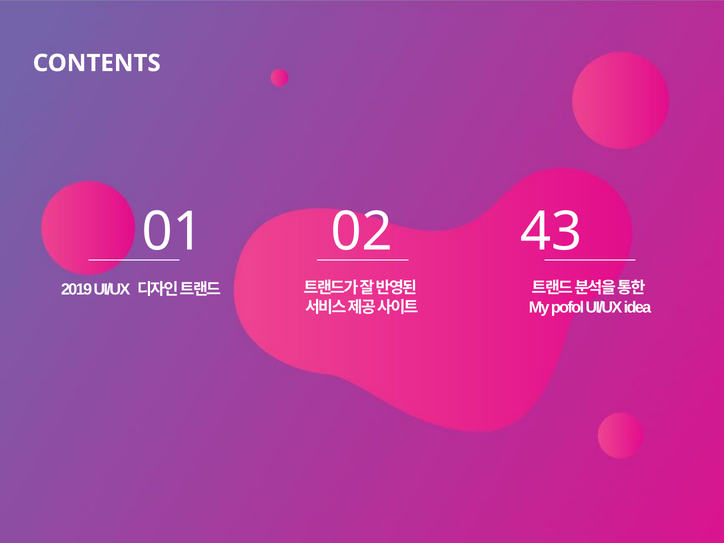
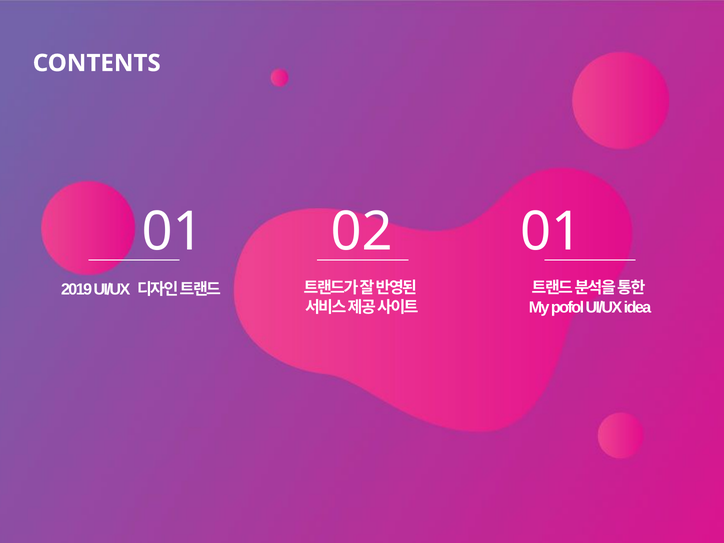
02 43: 43 -> 01 (551, 232)
